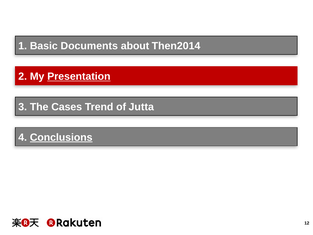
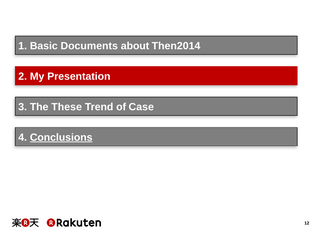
Presentation underline: present -> none (79, 76)
Cases: Cases -> These (67, 107)
Jutta: Jutta -> Case (141, 107)
